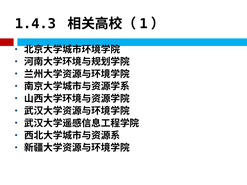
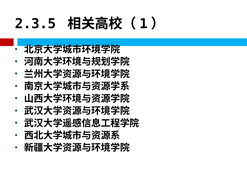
1.4.3: 1.4.3 -> 2.3.5 (35, 24)
